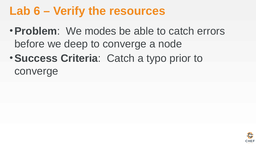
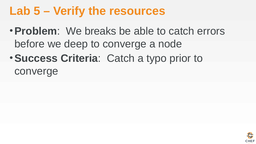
6: 6 -> 5 (37, 11)
modes: modes -> breaks (100, 31)
